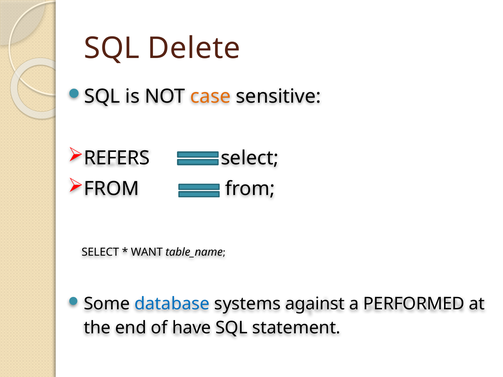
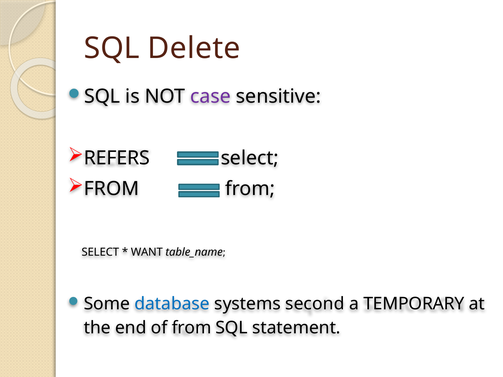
case colour: orange -> purple (211, 97)
against: against -> second (315, 304)
PERFORMED: PERFORMED -> TEMPORARY (414, 304)
of have: have -> from (192, 328)
